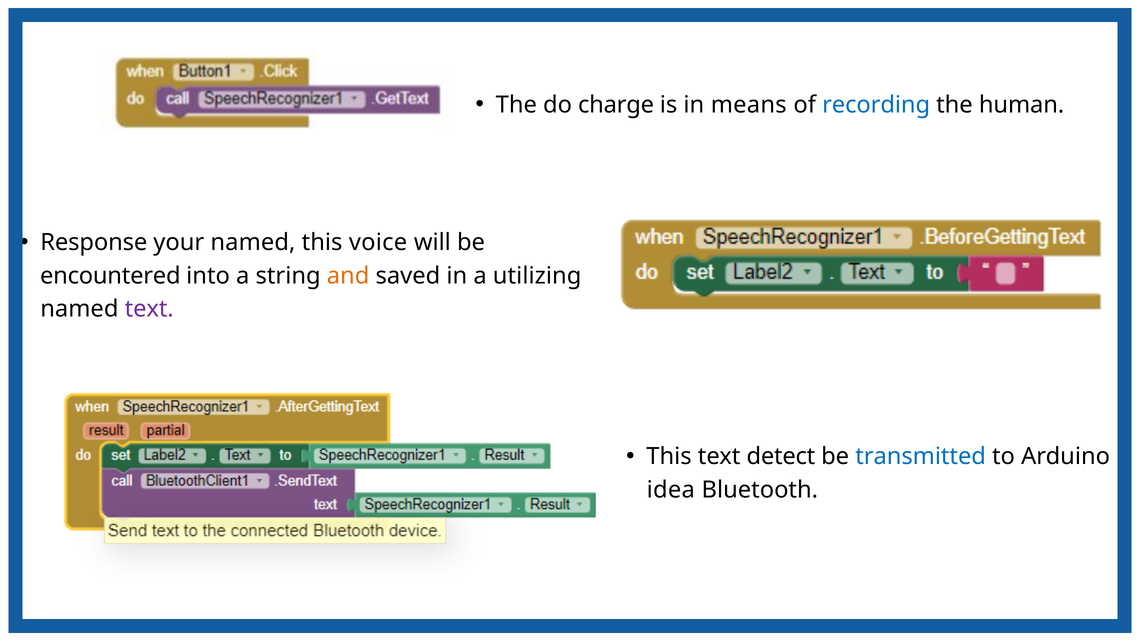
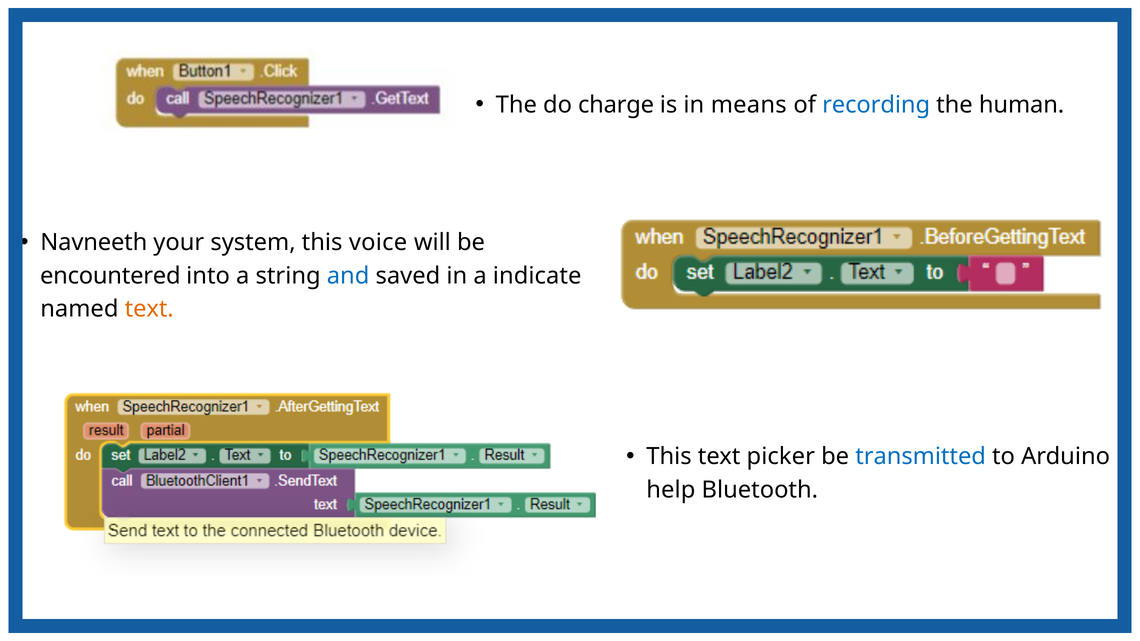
Response: Response -> Navneeth (94, 243)
your named: named -> system (253, 243)
and colour: orange -> blue (348, 276)
utilizing: utilizing -> indicate (537, 276)
text colour: purple -> orange (149, 309)
detect: detect -> picker (781, 457)
idea: idea -> help (671, 490)
